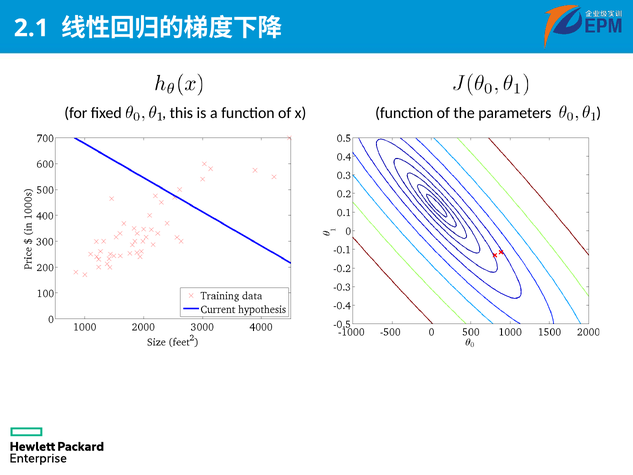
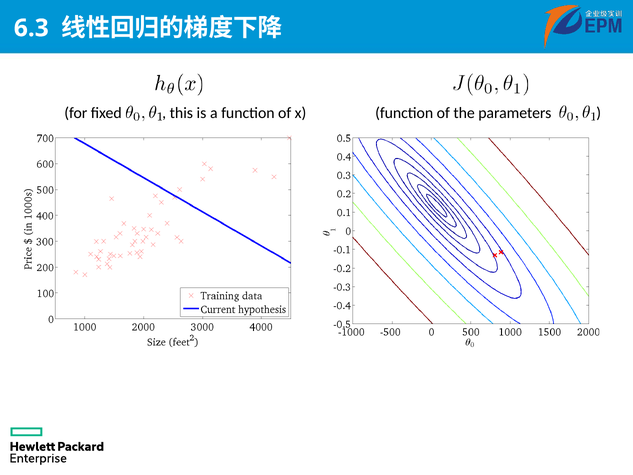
2.1: 2.1 -> 6.3 (31, 28)
